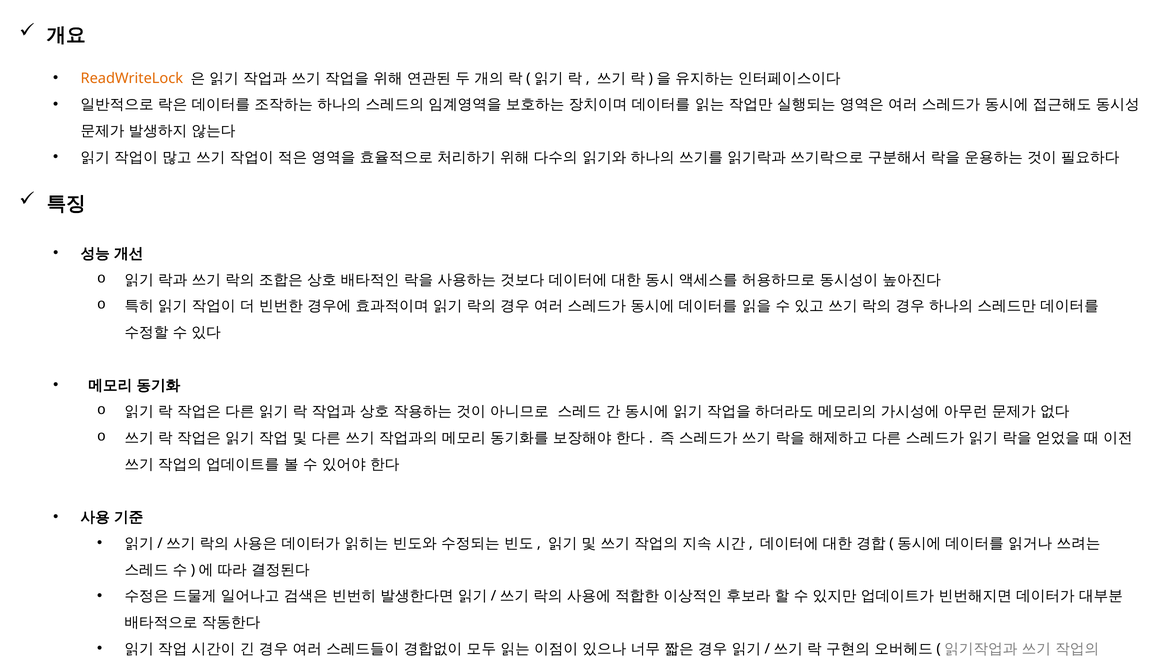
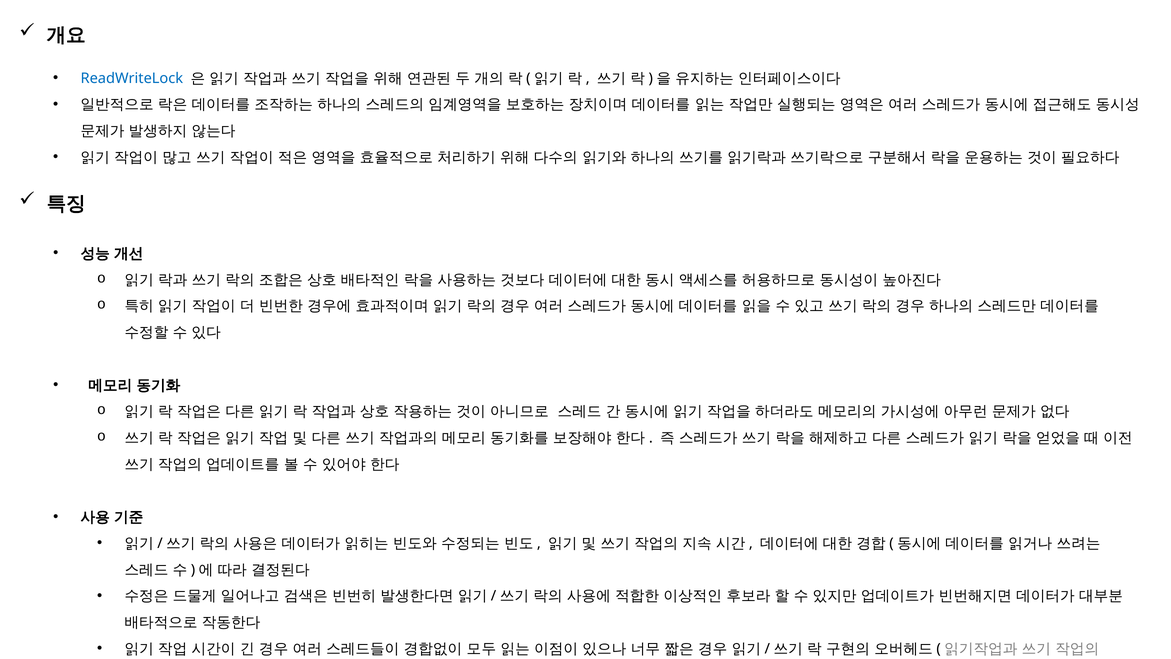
ReadWriteLock colour: orange -> blue (132, 78)
